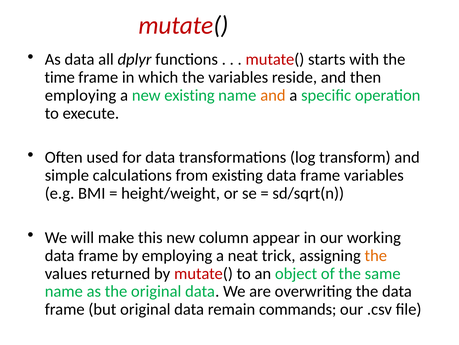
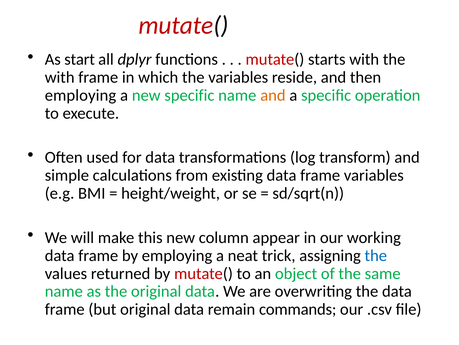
As data: data -> start (80, 59)
time: time -> with (60, 77)
new existing: existing -> specific (189, 95)
the colour: orange -> blue (376, 255)
